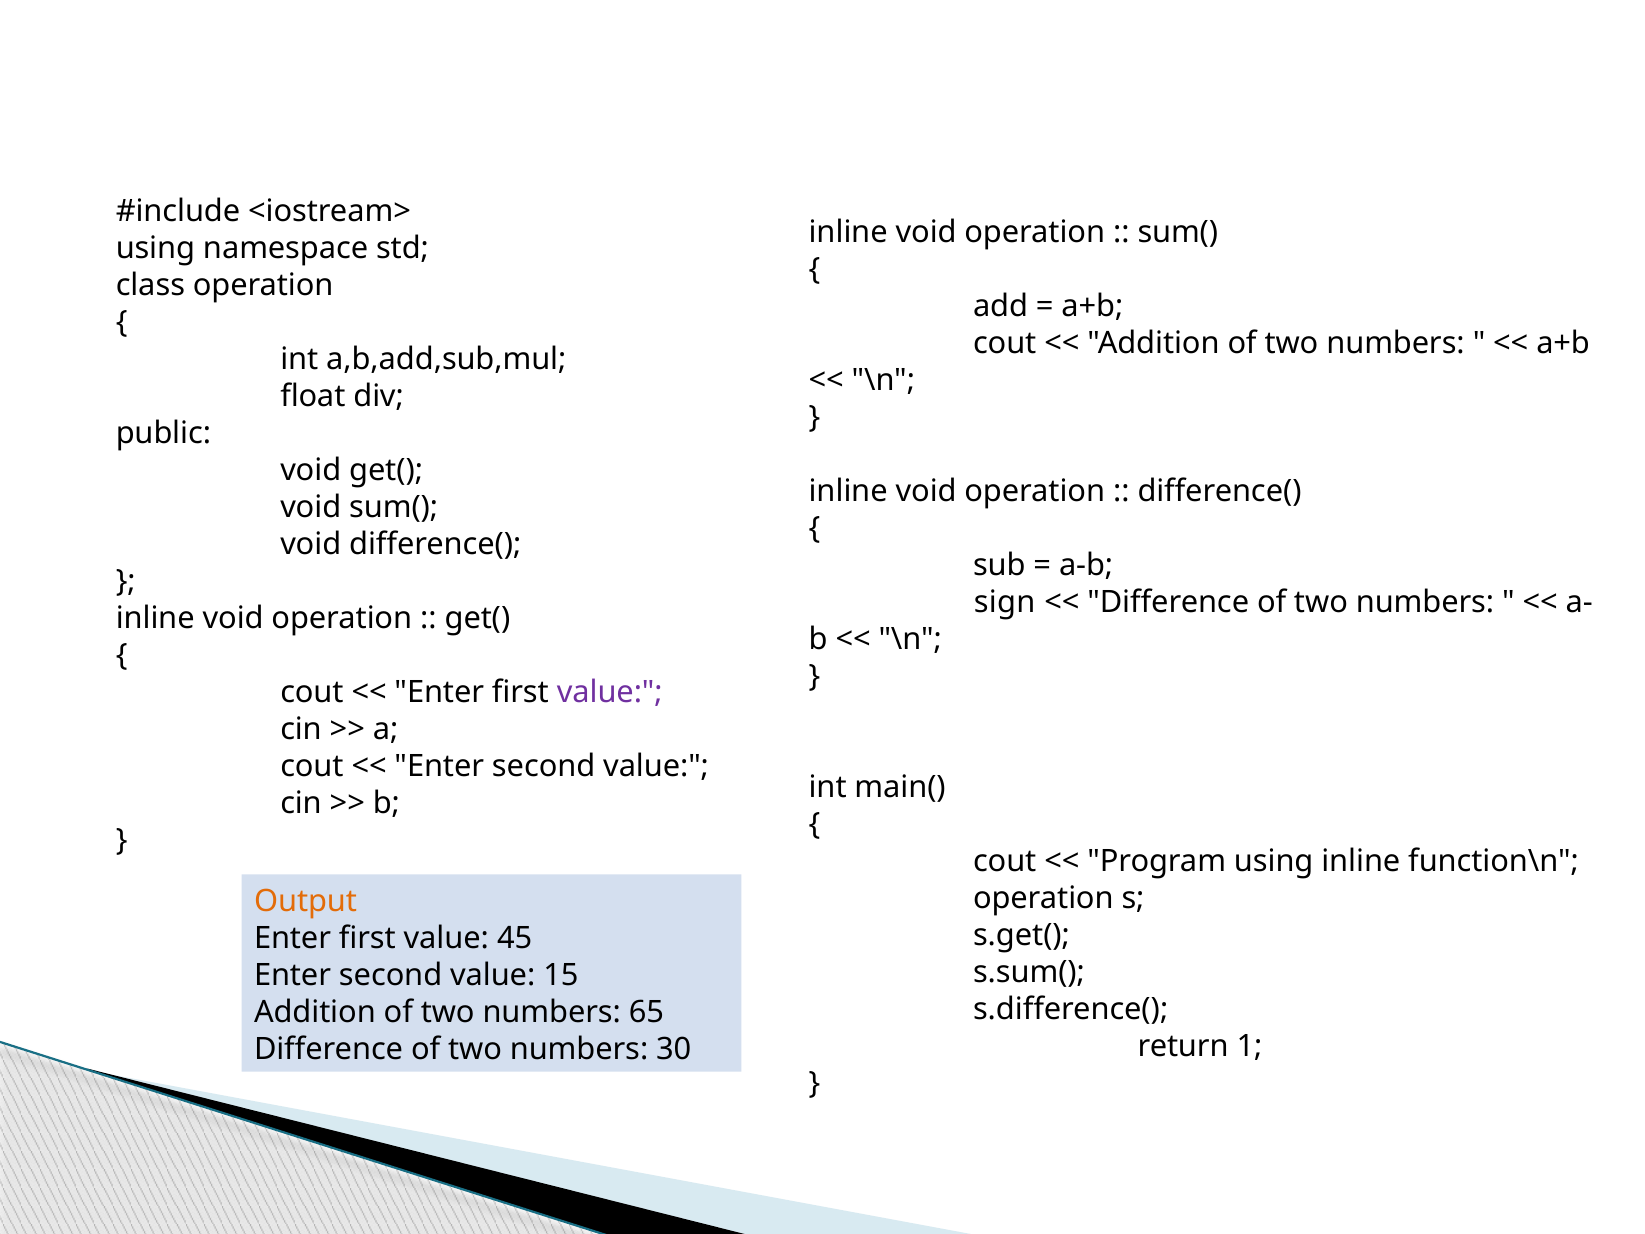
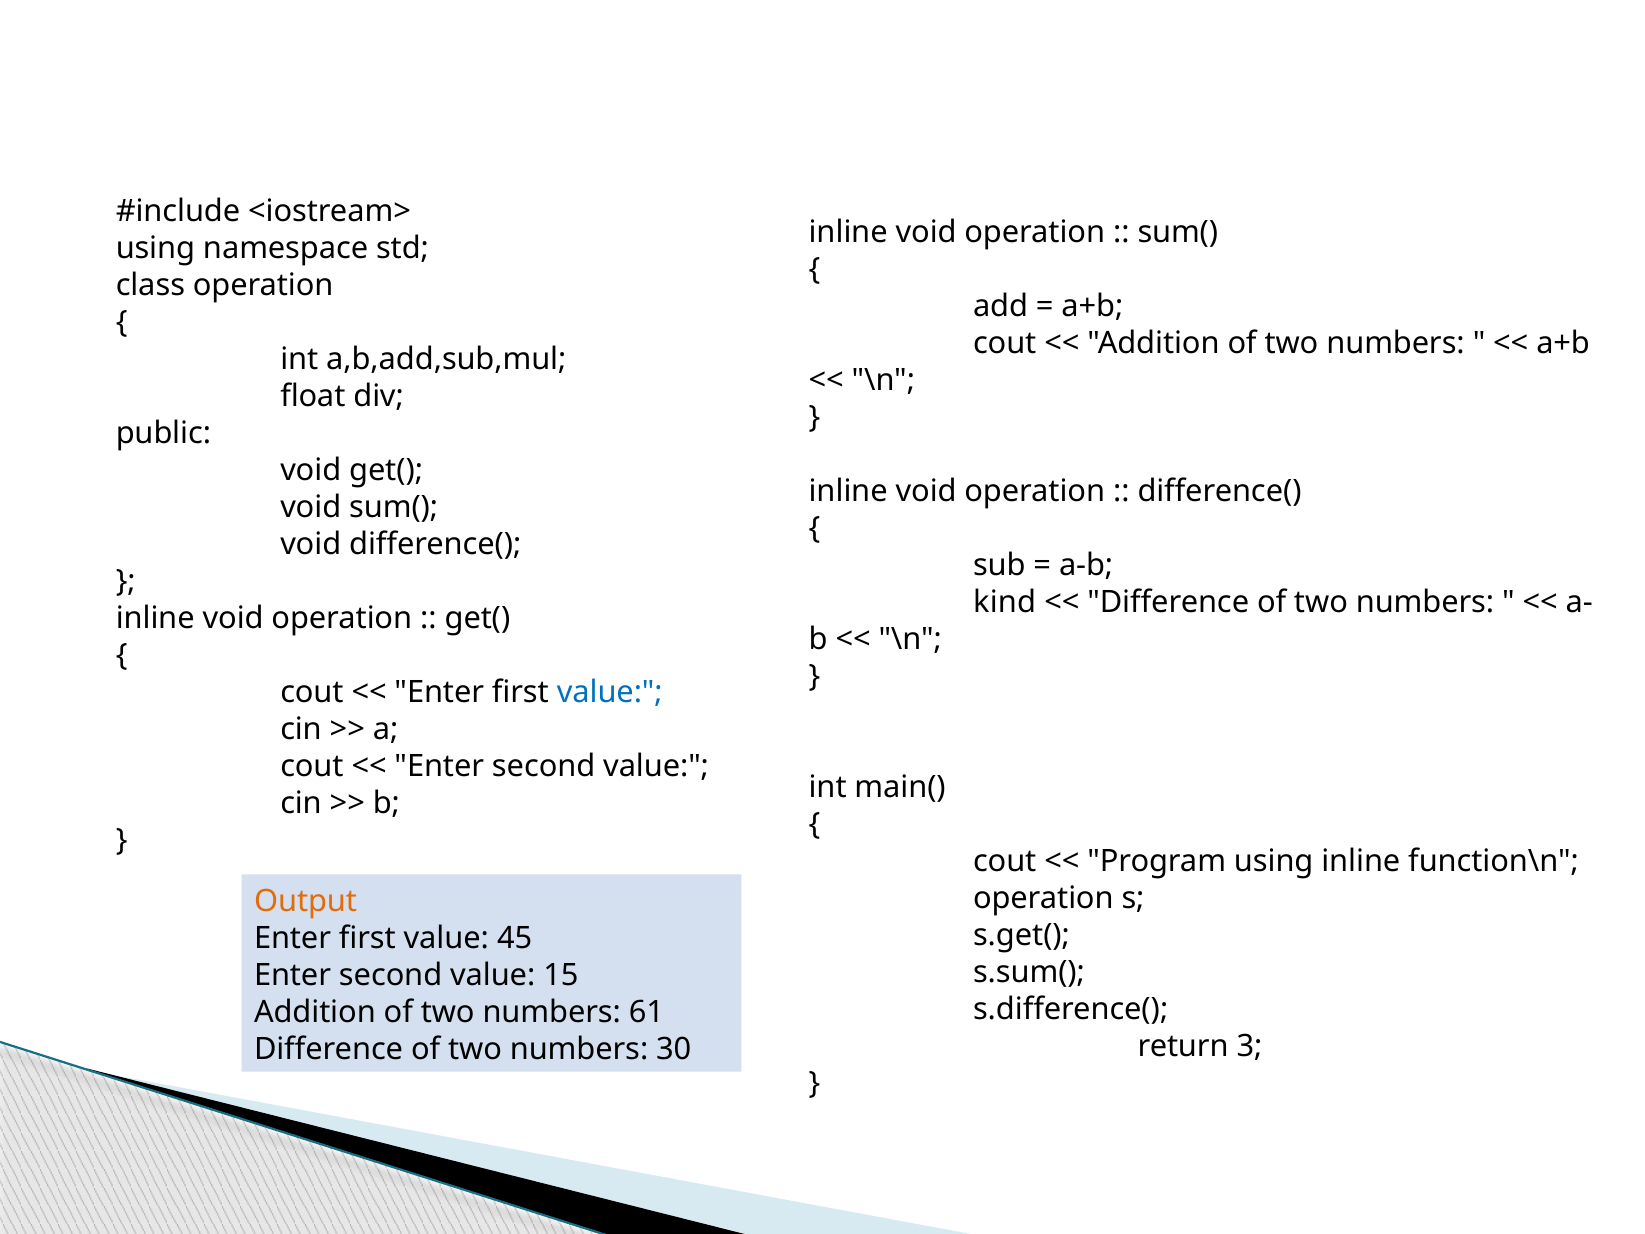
sign: sign -> kind (1005, 602)
value colour: purple -> blue (610, 692)
65: 65 -> 61 (646, 1012)
1: 1 -> 3 (1250, 1046)
